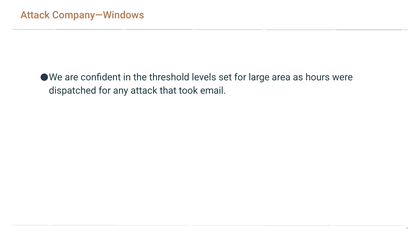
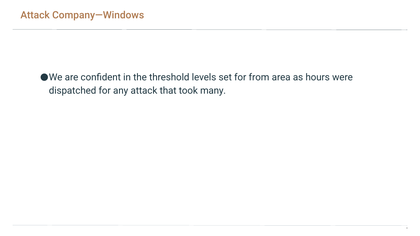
large: large -> from (259, 77)
email: email -> many (213, 91)
